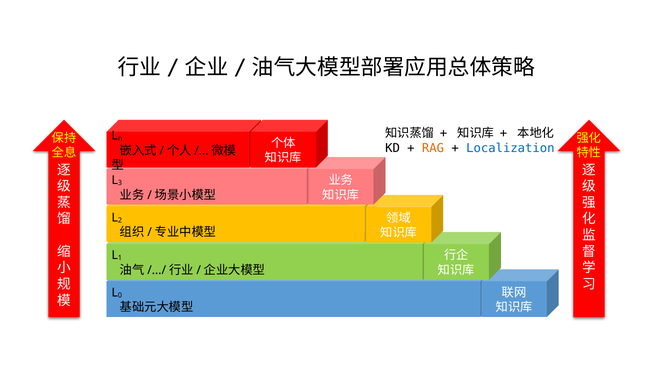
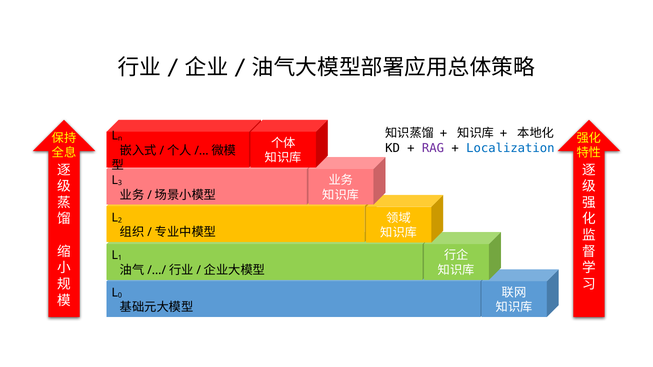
RAG colour: orange -> purple (433, 148)
